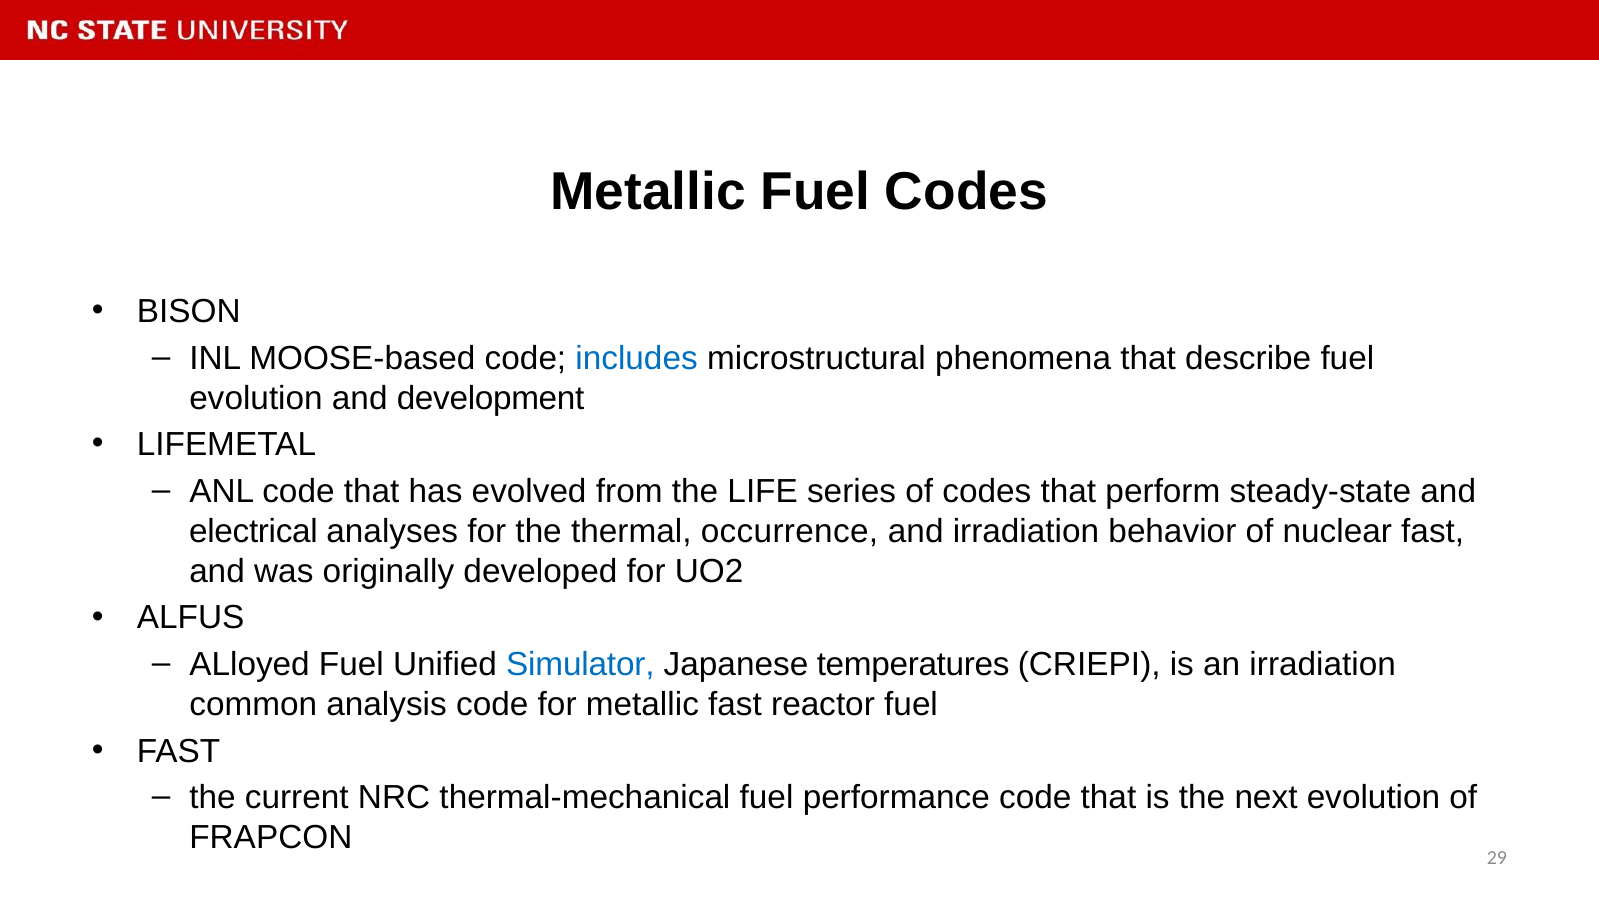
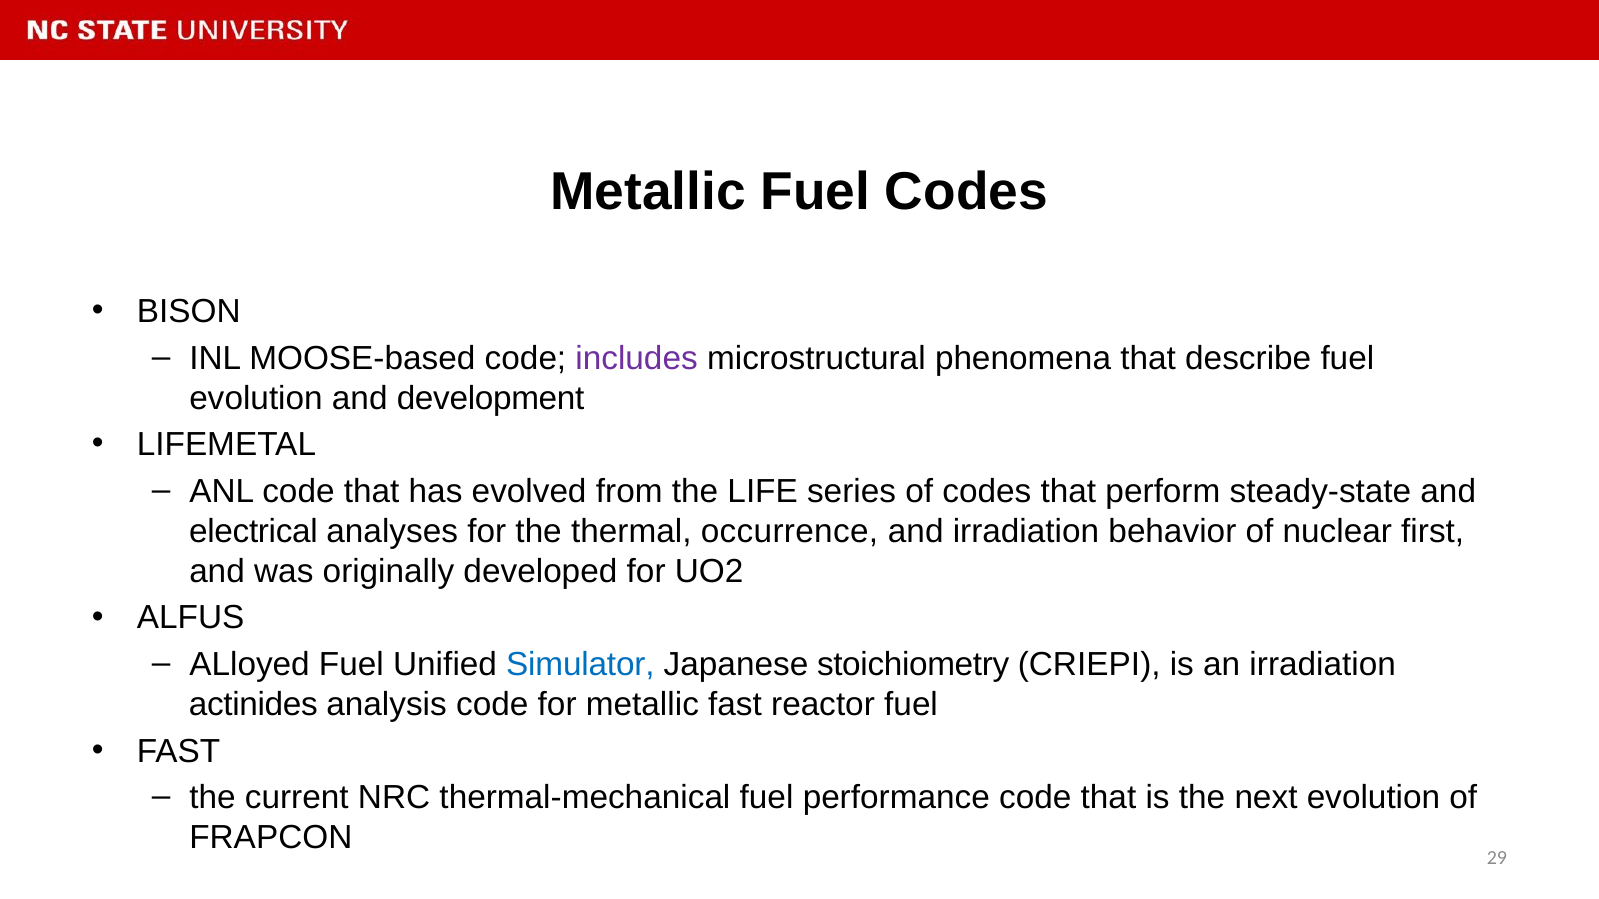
includes colour: blue -> purple (637, 358)
nuclear fast: fast -> first (1433, 532)
temperatures: temperatures -> stoichiometry (913, 665)
common: common -> actinides (253, 705)
